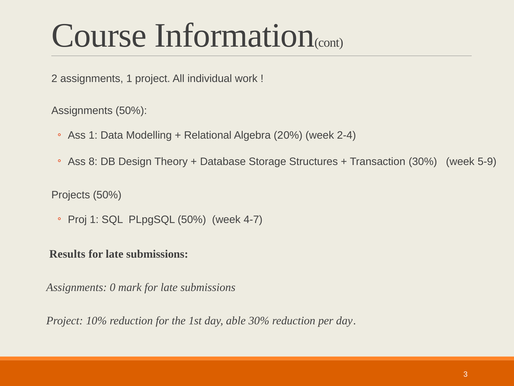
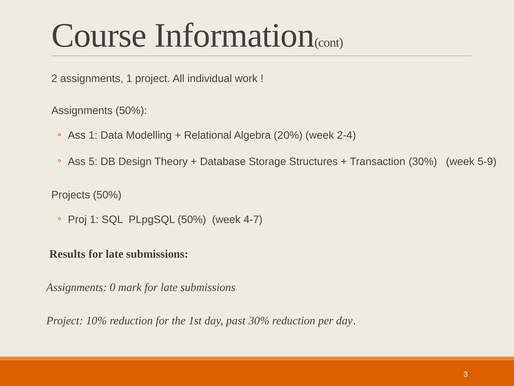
8: 8 -> 5 (93, 161)
able: able -> past (236, 320)
